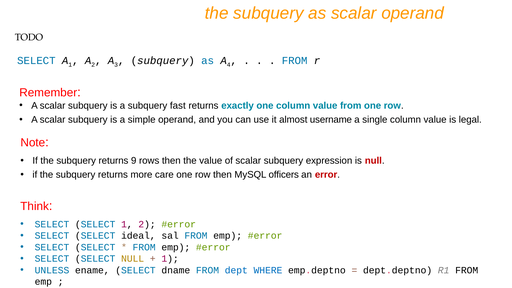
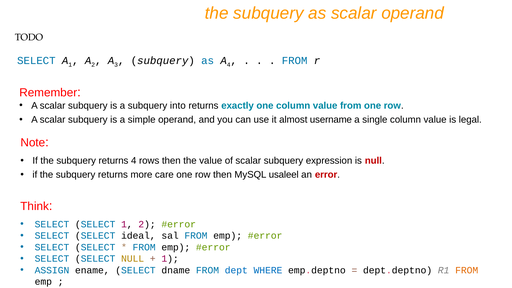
fast: fast -> into (178, 106)
returns 9: 9 -> 4 (134, 161)
officers: officers -> usaleel (284, 175)
UNLESS: UNLESS -> ASSIGN (52, 270)
FROM colour: black -> orange (467, 270)
